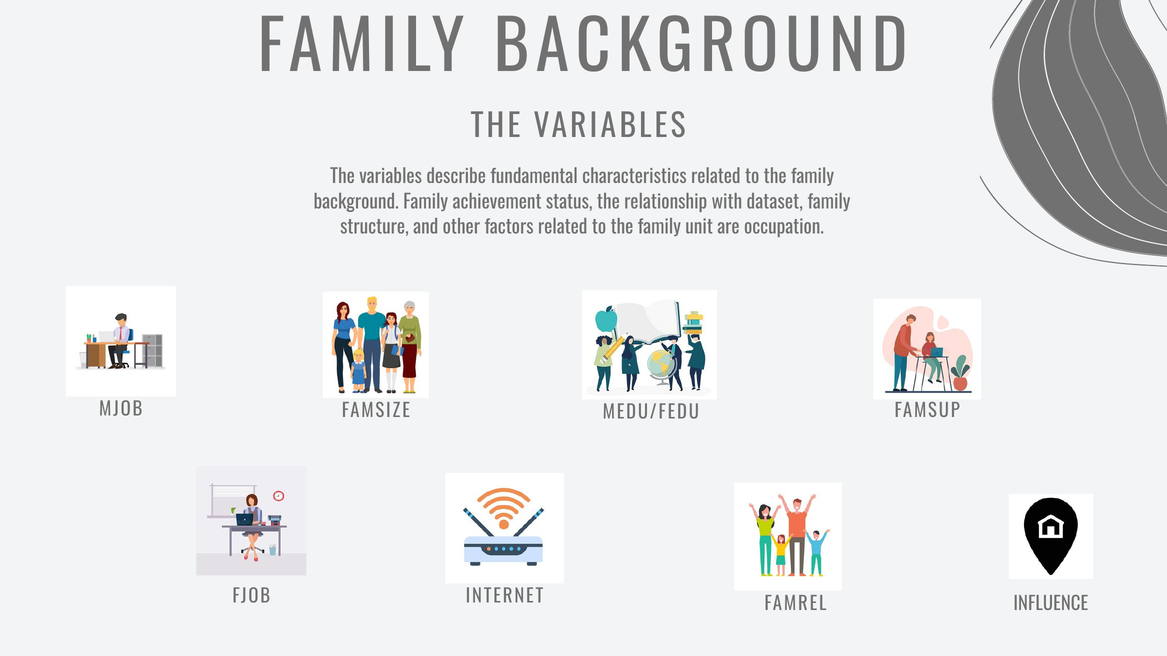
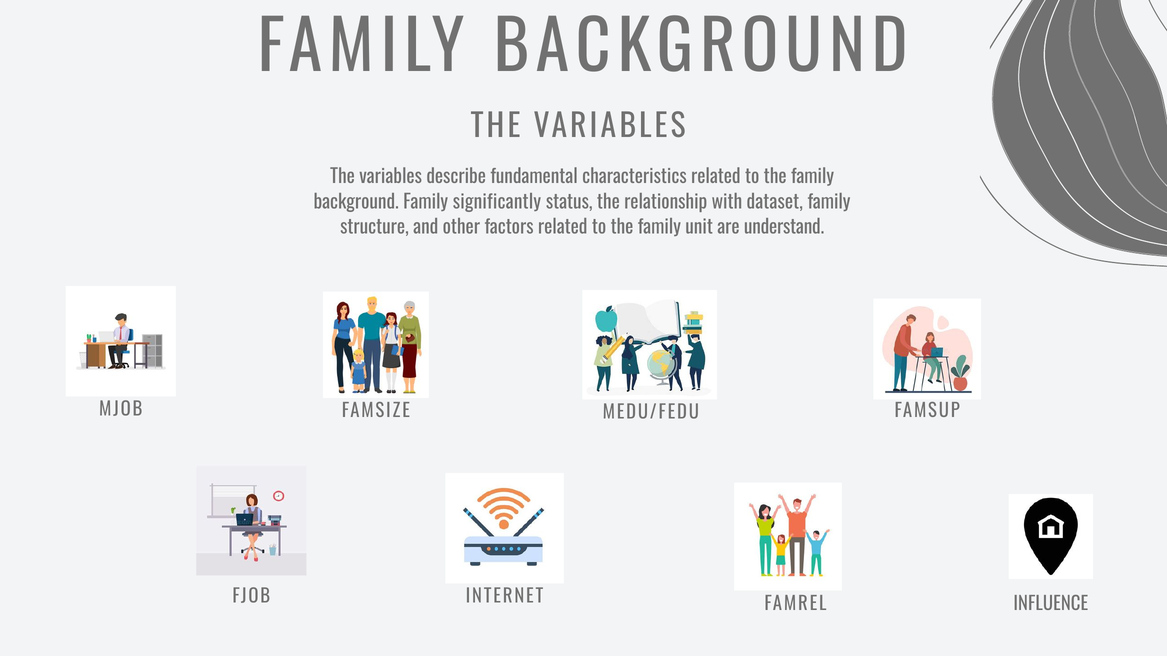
achievement: achievement -> significantly (497, 202)
occupation: occupation -> understand (784, 228)
